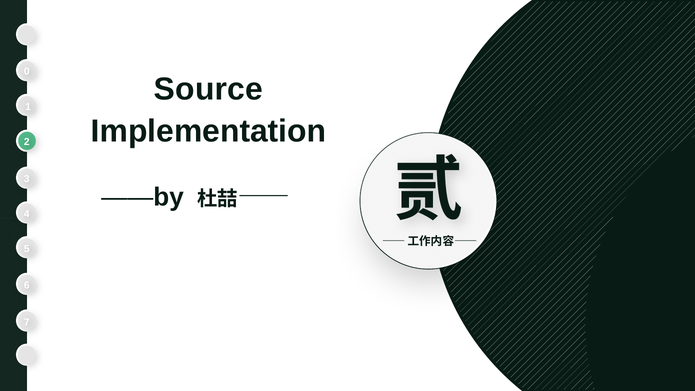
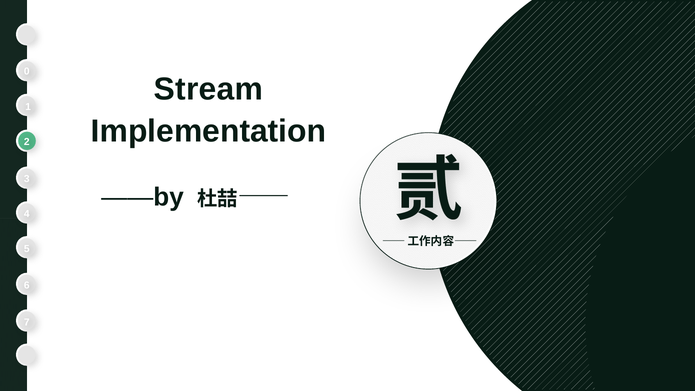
Source: Source -> Stream (208, 89)
